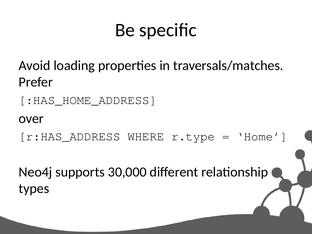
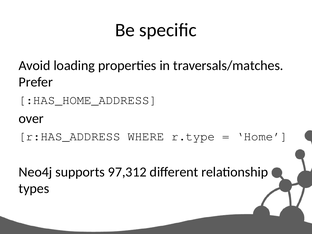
30,000: 30,000 -> 97,312 (127, 172)
